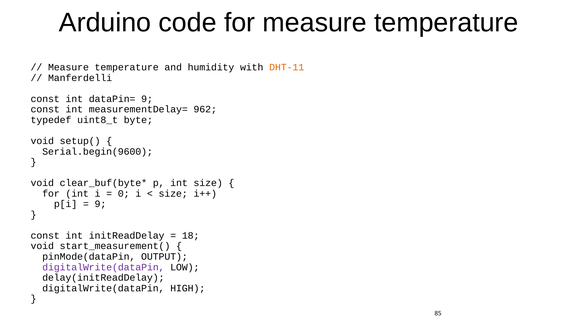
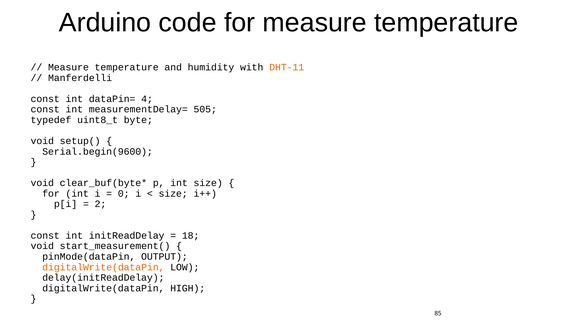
dataPin= 9: 9 -> 4 (147, 99)
962: 962 -> 505 (205, 109)
9: 9 -> 2 (100, 204)
digitalWrite(dataPin colour: purple -> orange (103, 267)
